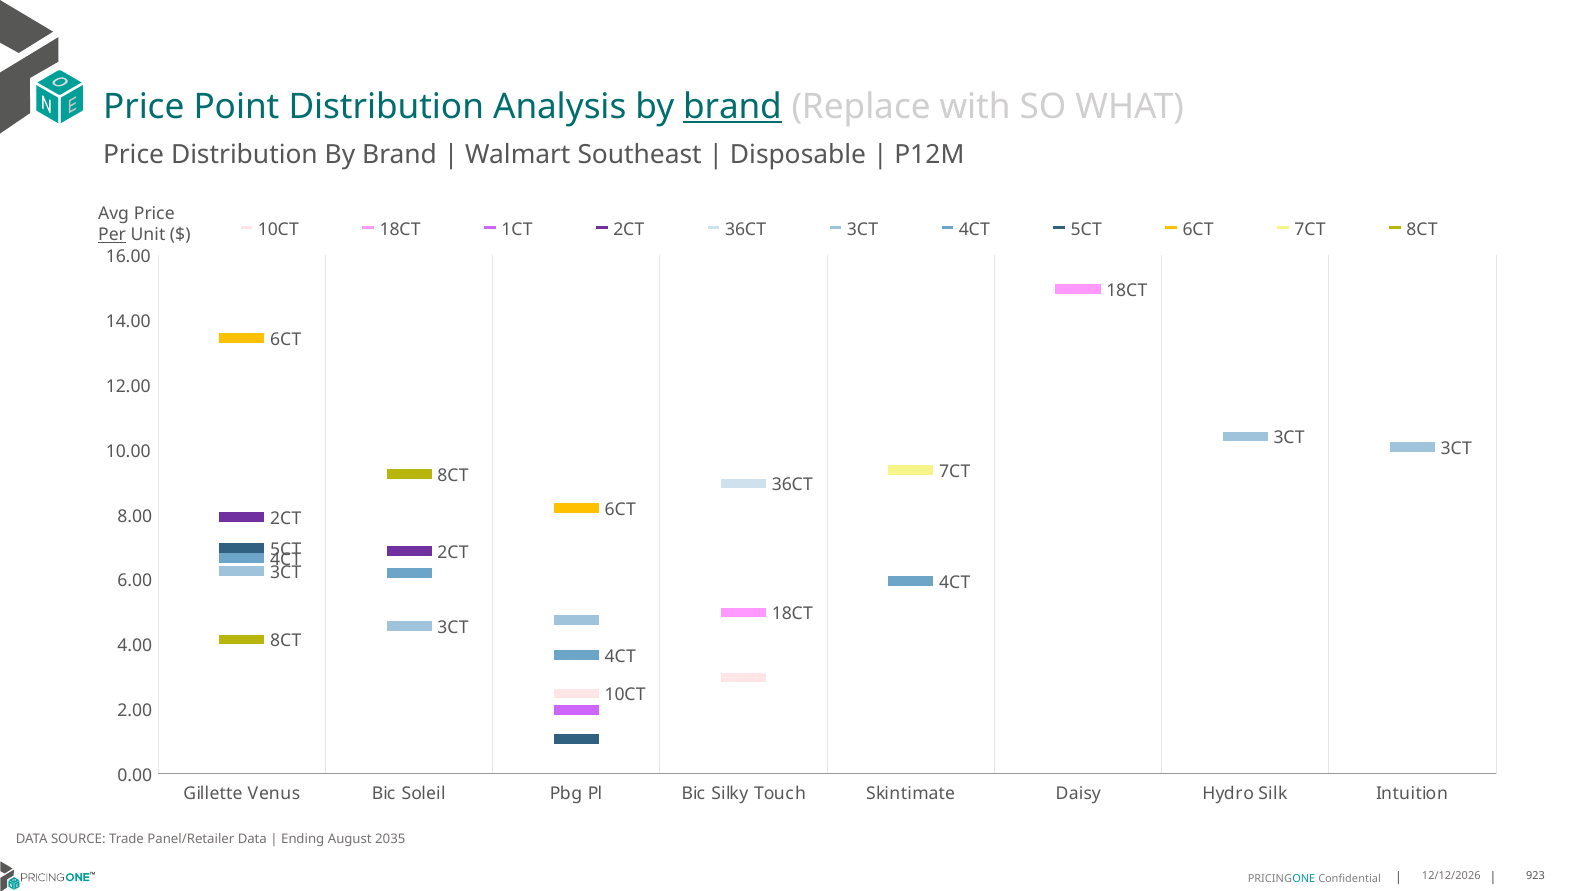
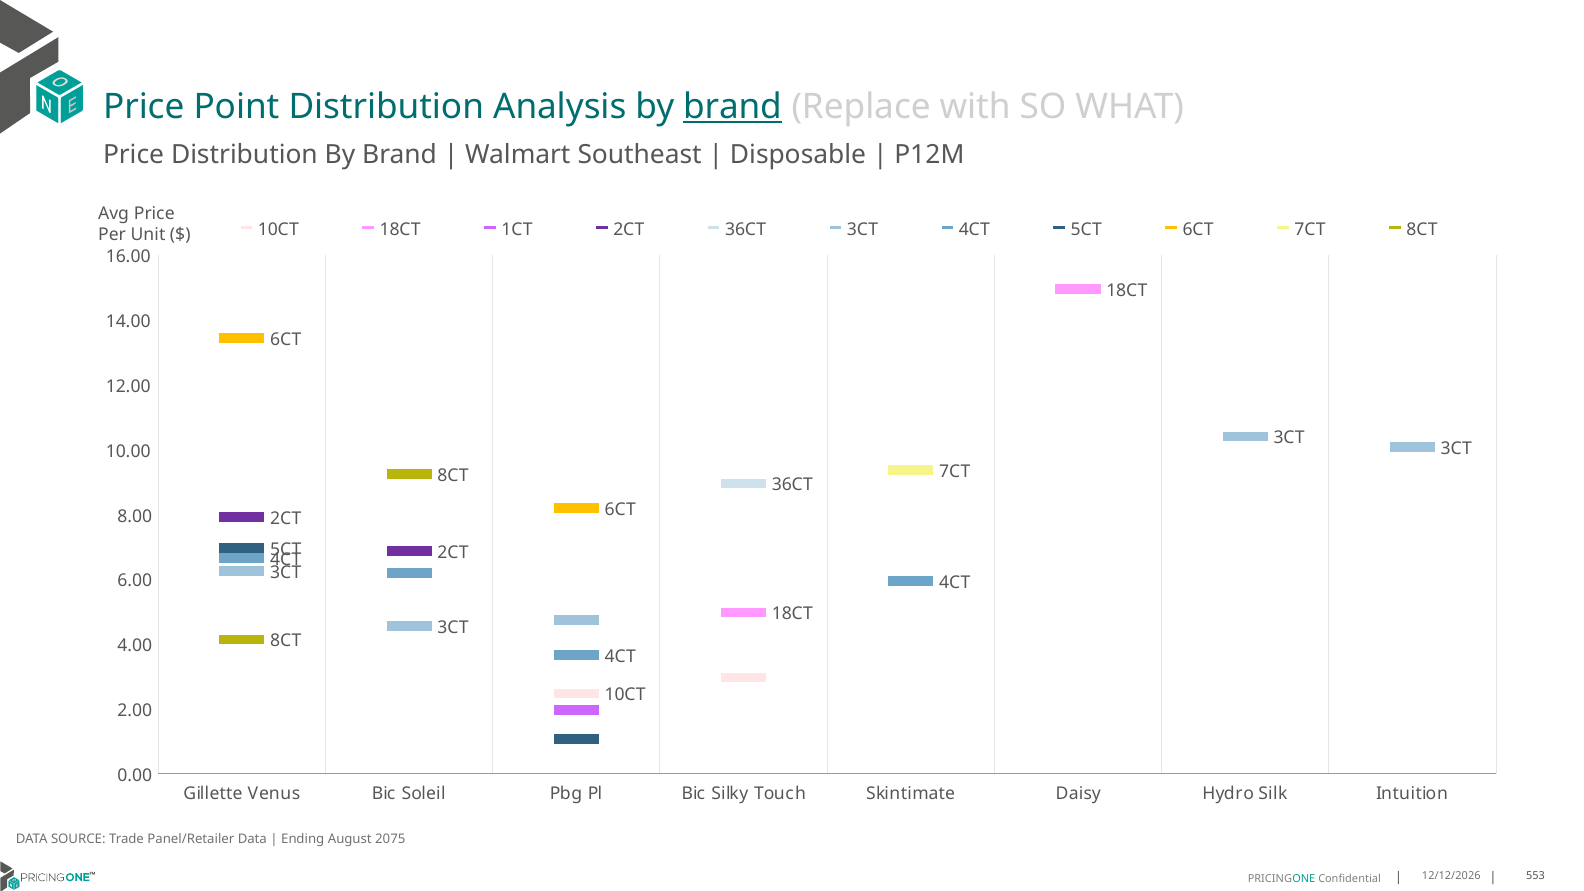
Per underline: present -> none (112, 235)
2035: 2035 -> 2075 (390, 839)
923: 923 -> 553 (1536, 876)
